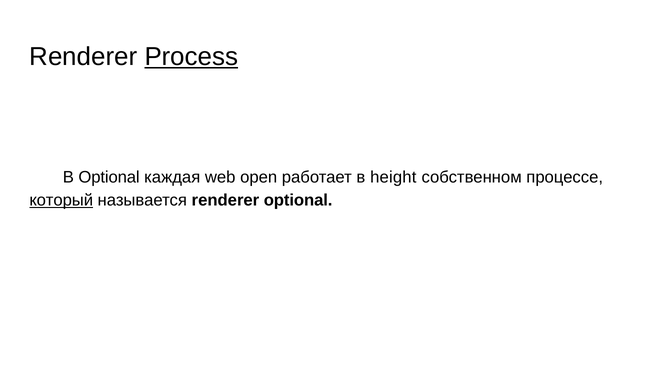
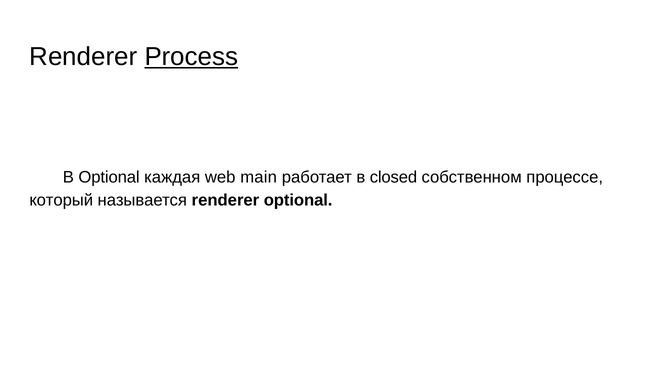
open: open -> main (259, 178)
height: height -> closed (393, 178)
который underline: present -> none (61, 201)
